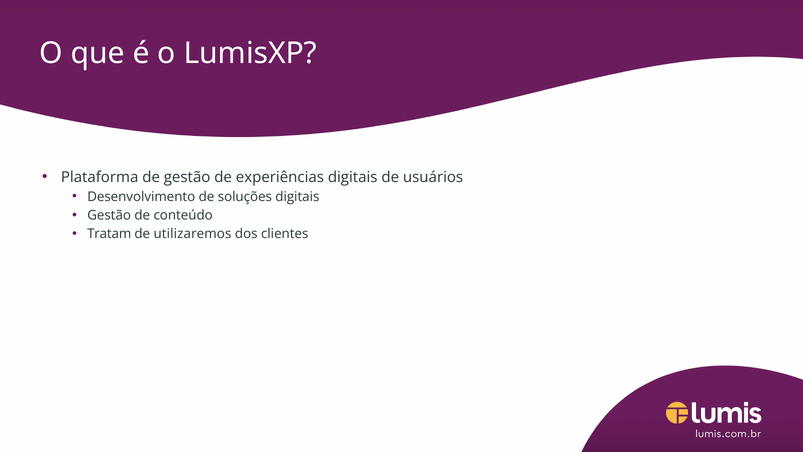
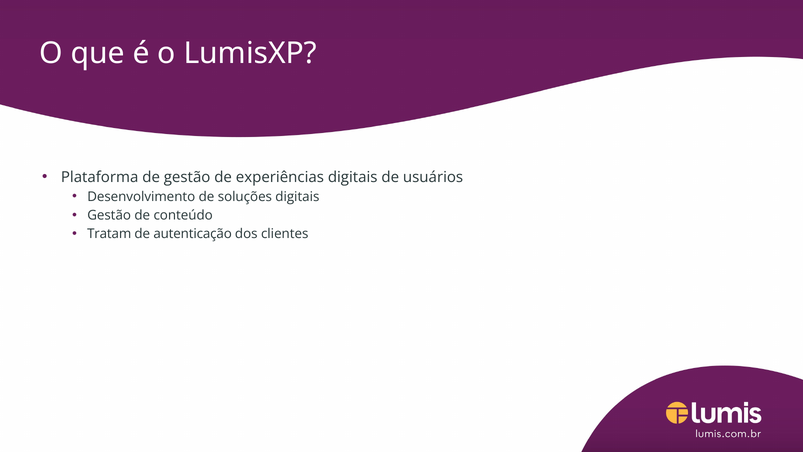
utilizaremos: utilizaremos -> autenticação (193, 234)
